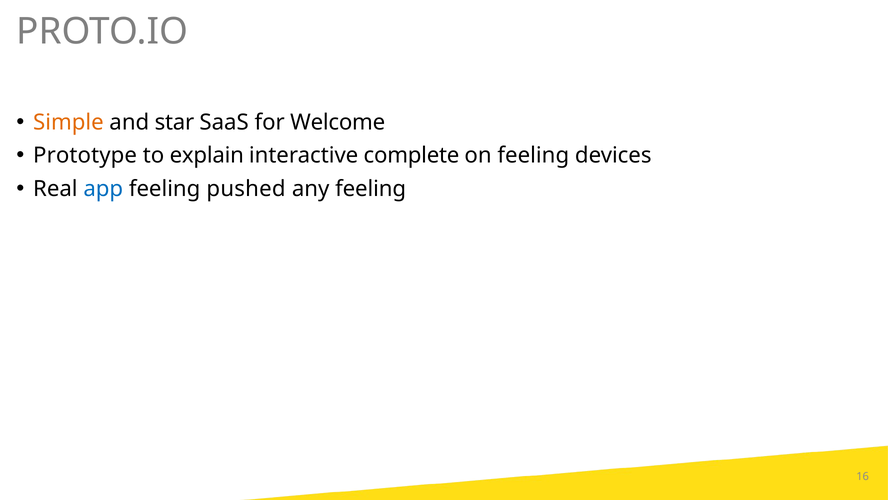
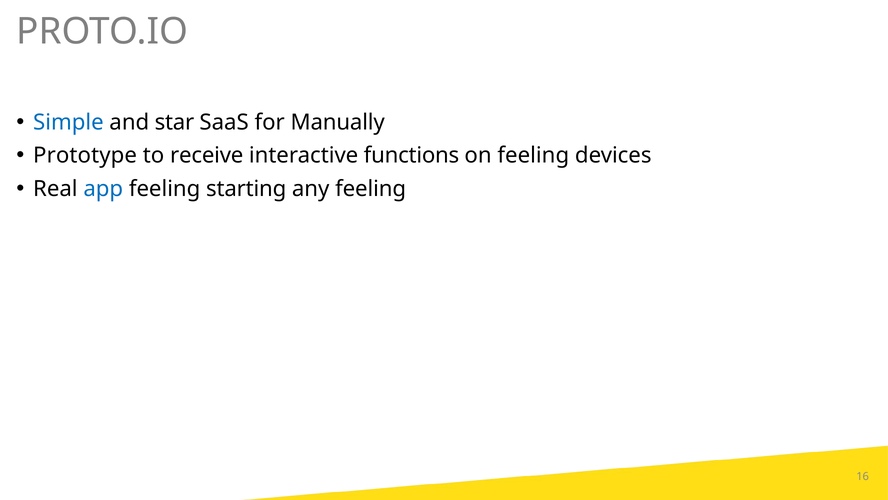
Simple colour: orange -> blue (68, 122)
Welcome: Welcome -> Manually (338, 122)
explain: explain -> receive (207, 155)
complete: complete -> functions (411, 155)
pushed: pushed -> starting (246, 189)
